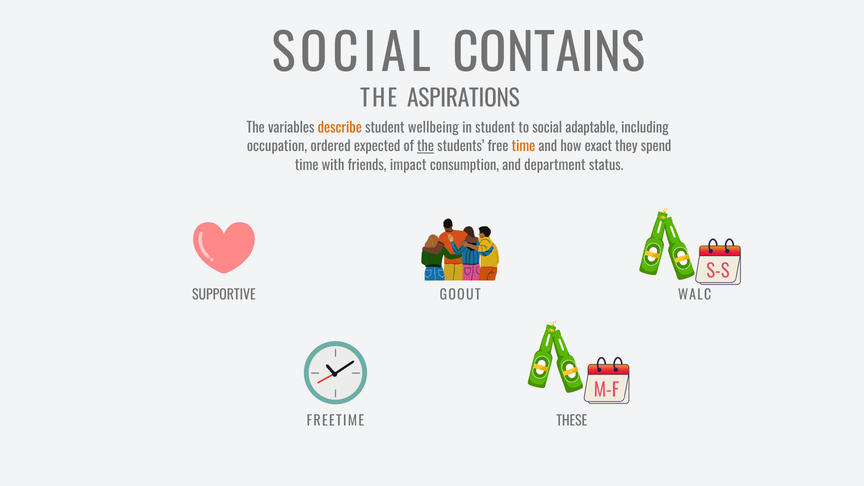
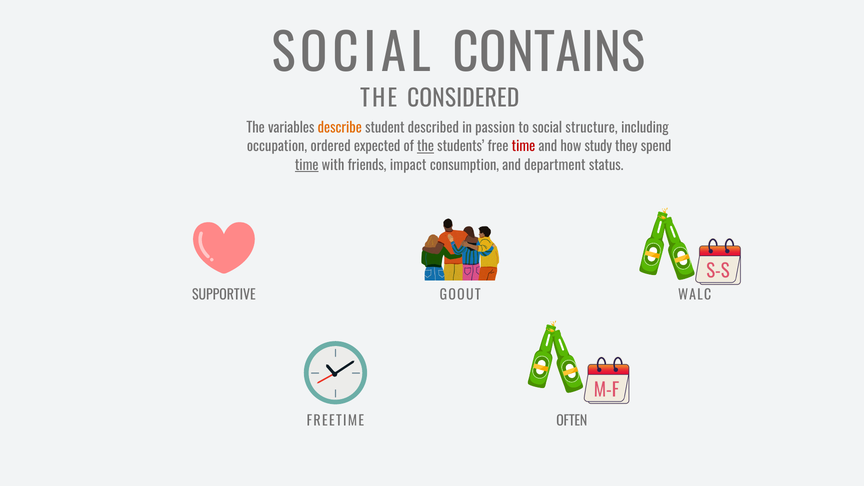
ASPIRATIONS: ASPIRATIONS -> CONSIDERED (463, 99)
wellbeing: wellbeing -> described (433, 128)
in student: student -> passion (495, 128)
adaptable: adaptable -> structure (592, 128)
time colour: orange -> red (524, 147)
exact: exact -> study (598, 147)
time underline: none -> present (307, 165)
THESE: THESE -> OFTEN (572, 421)
